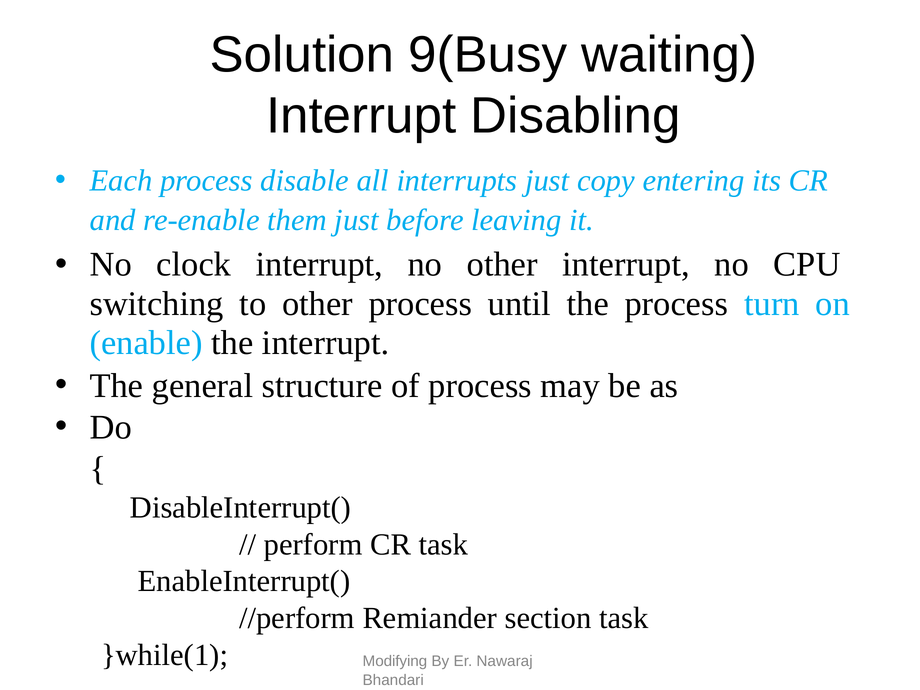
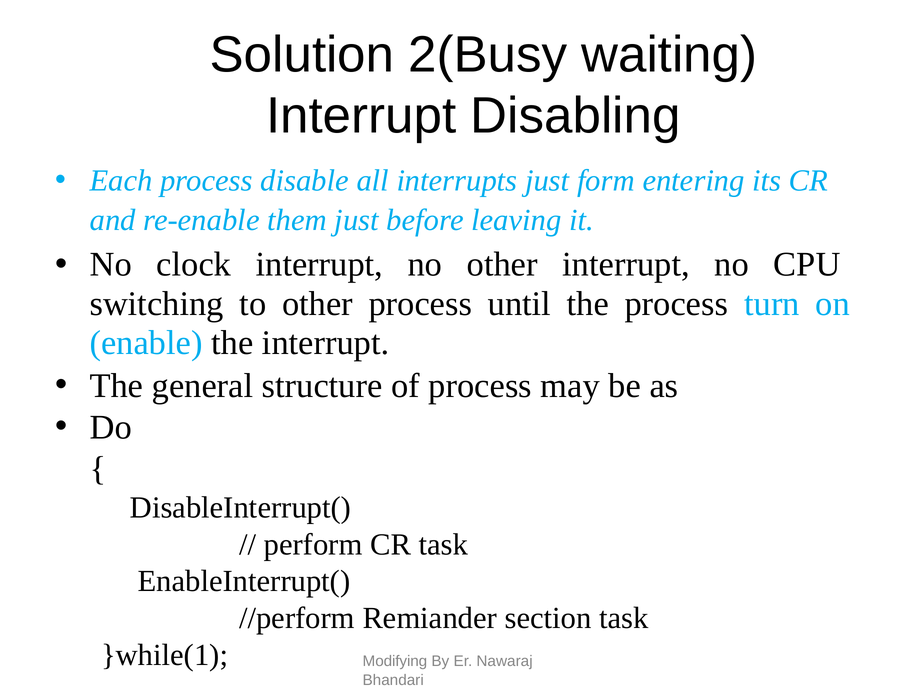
9(Busy: 9(Busy -> 2(Busy (488, 55)
copy: copy -> form (606, 181)
